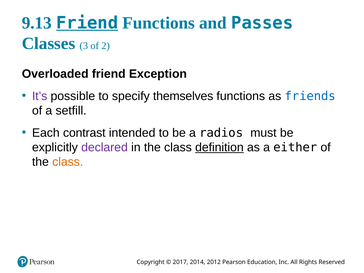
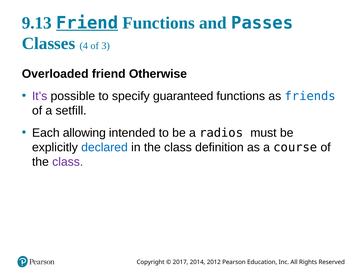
3: 3 -> 4 (84, 46)
2: 2 -> 3 (106, 46)
Exception: Exception -> Otherwise (158, 74)
themselves: themselves -> guaranteed (183, 96)
contrast: contrast -> allowing (84, 133)
declared colour: purple -> blue (104, 147)
definition underline: present -> none (219, 147)
either: either -> course (295, 147)
class colour: orange -> purple (68, 162)
